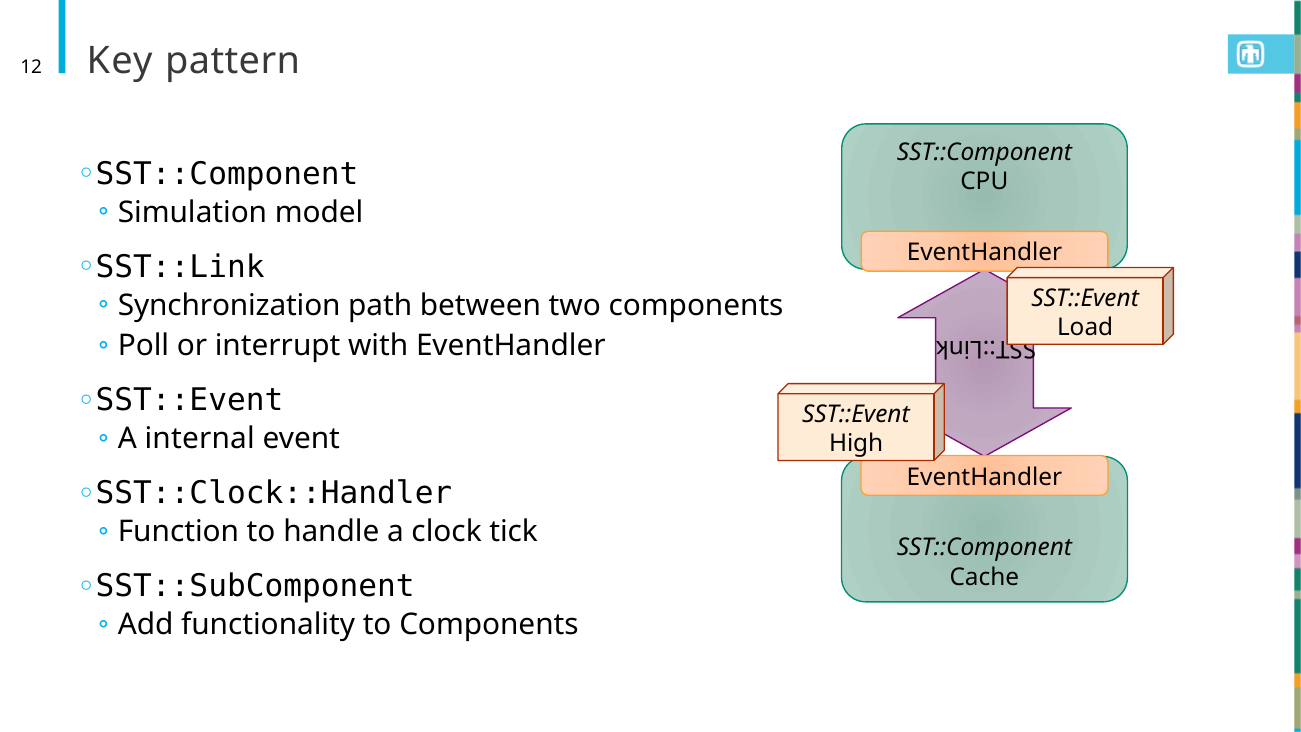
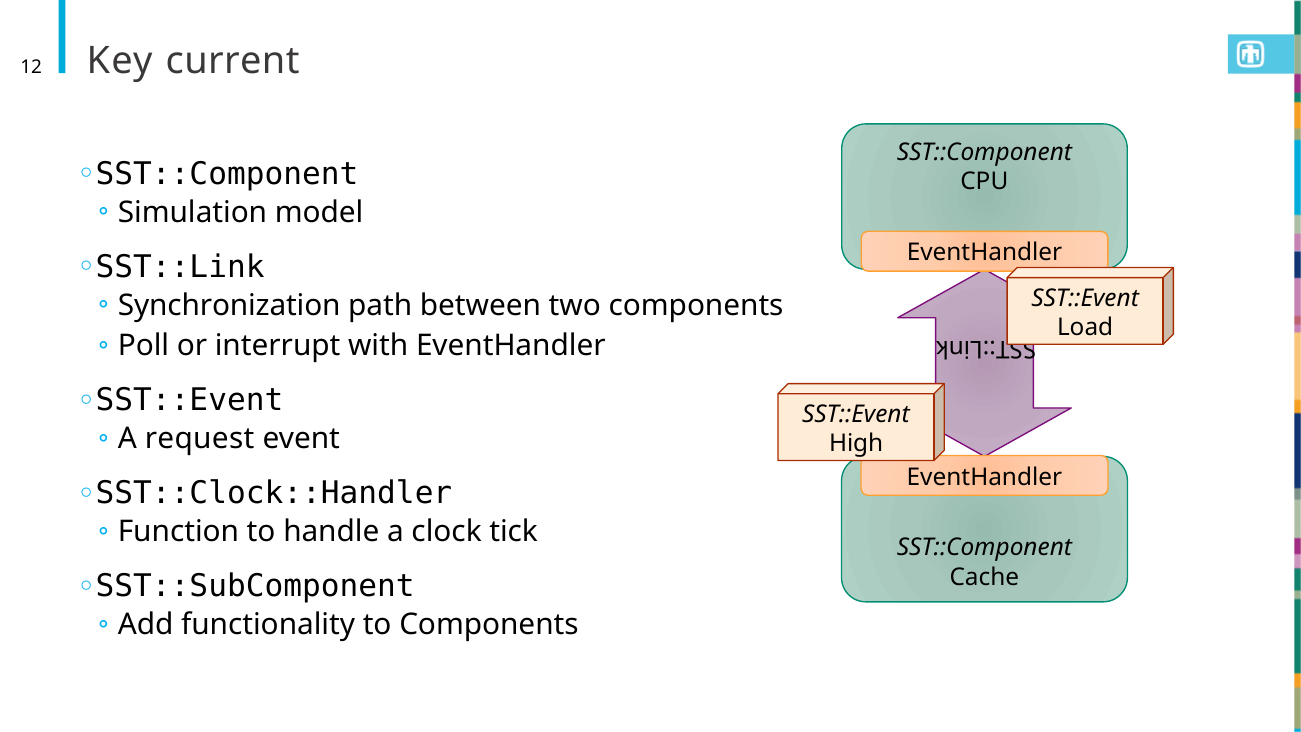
pattern: pattern -> current (233, 61)
internal: internal -> request (200, 439)
